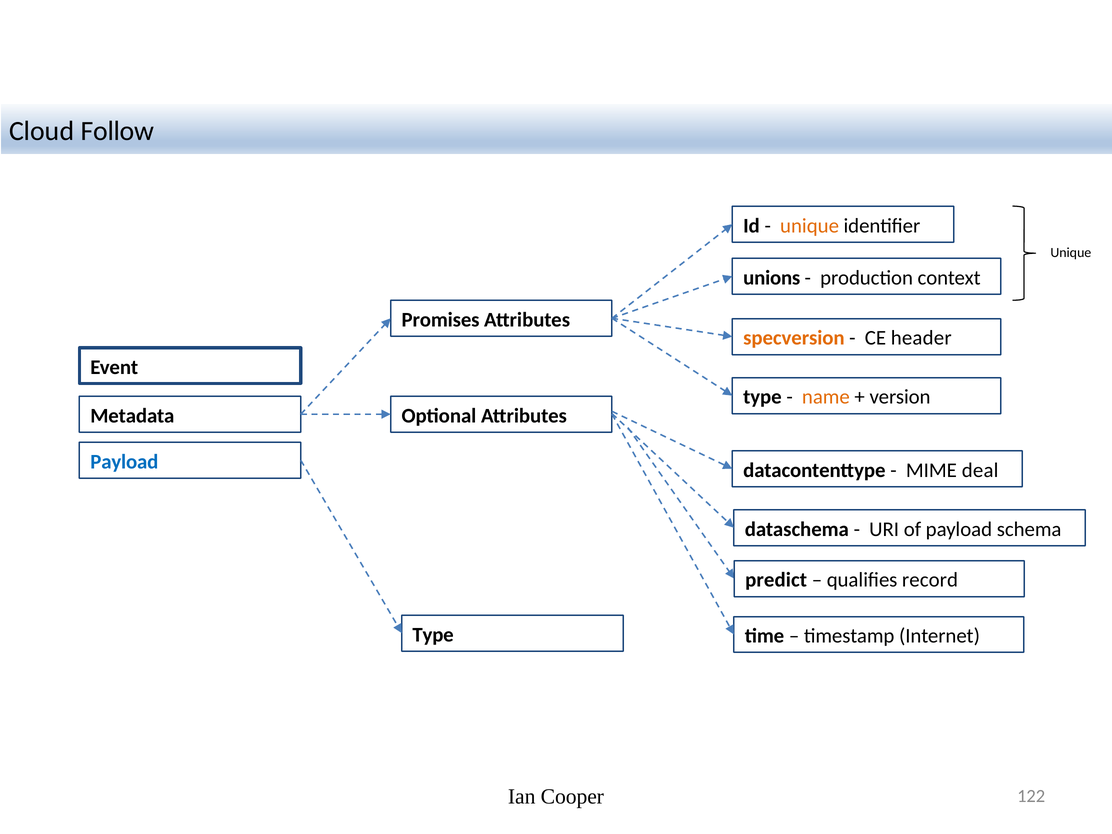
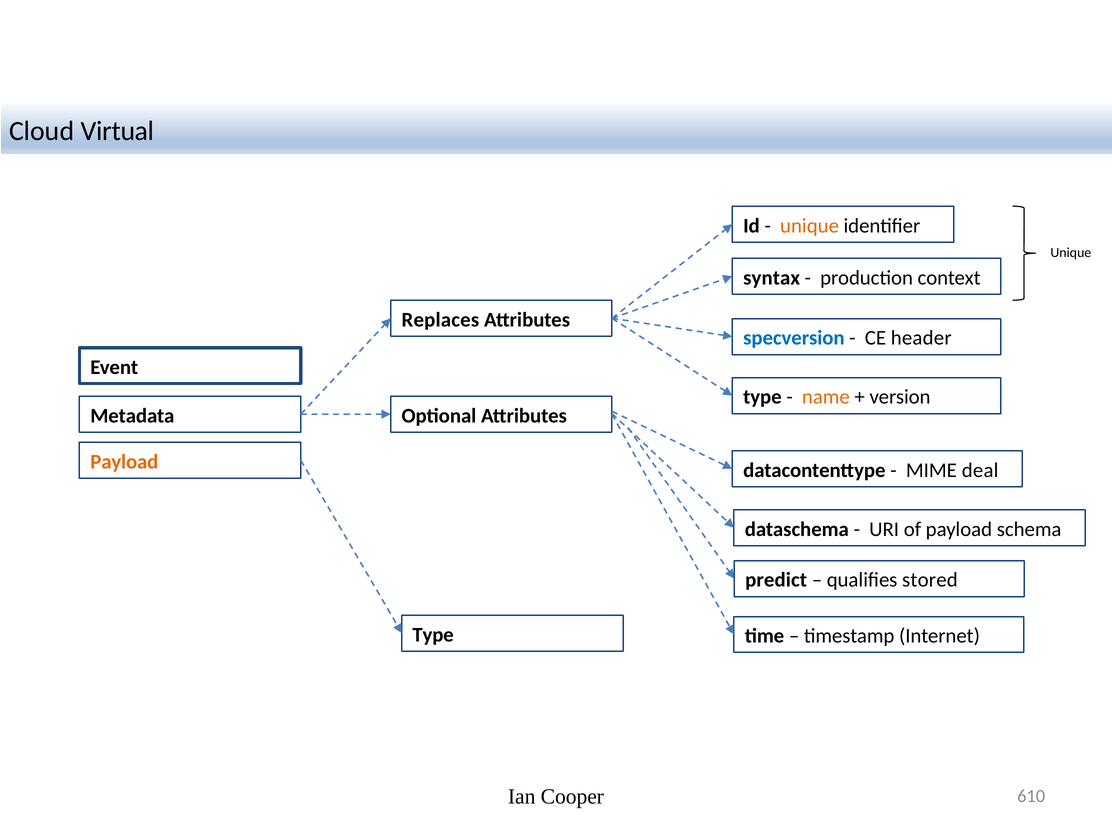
Follow: Follow -> Virtual (117, 131)
unions: unions -> syntax (772, 278)
Promises: Promises -> Replaces (440, 320)
specversion colour: orange -> blue (794, 338)
Payload colour: blue -> orange (124, 462)
record: record -> stored (930, 580)
122: 122 -> 610 (1031, 796)
